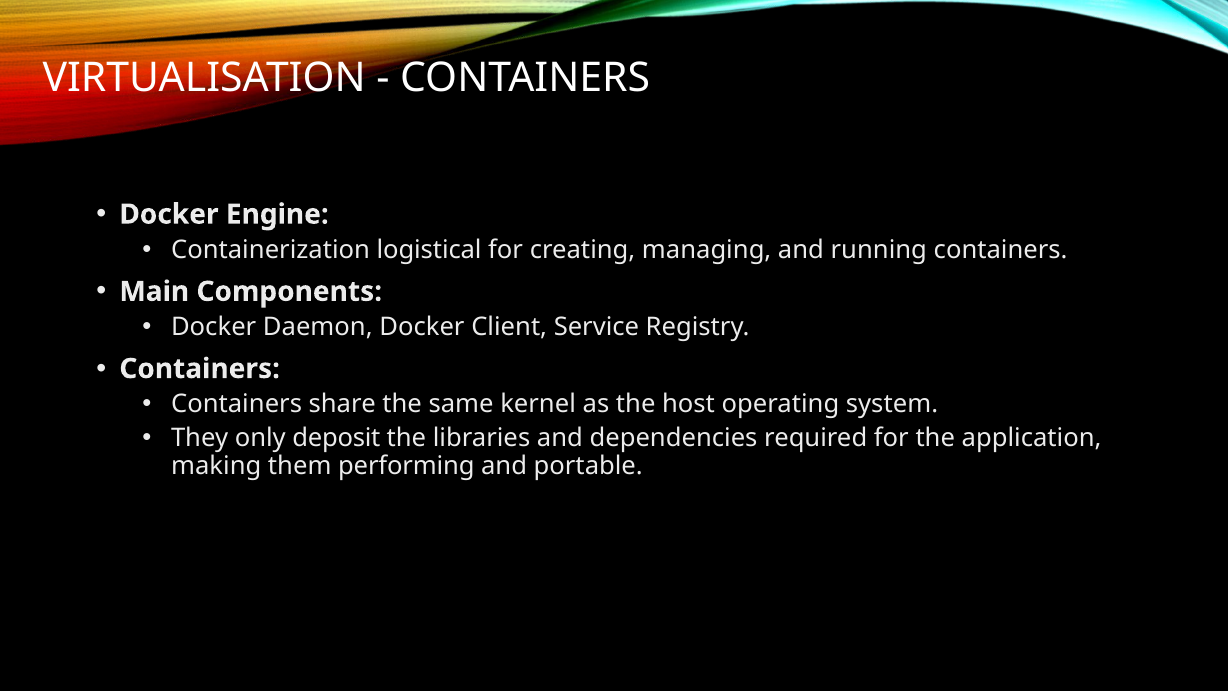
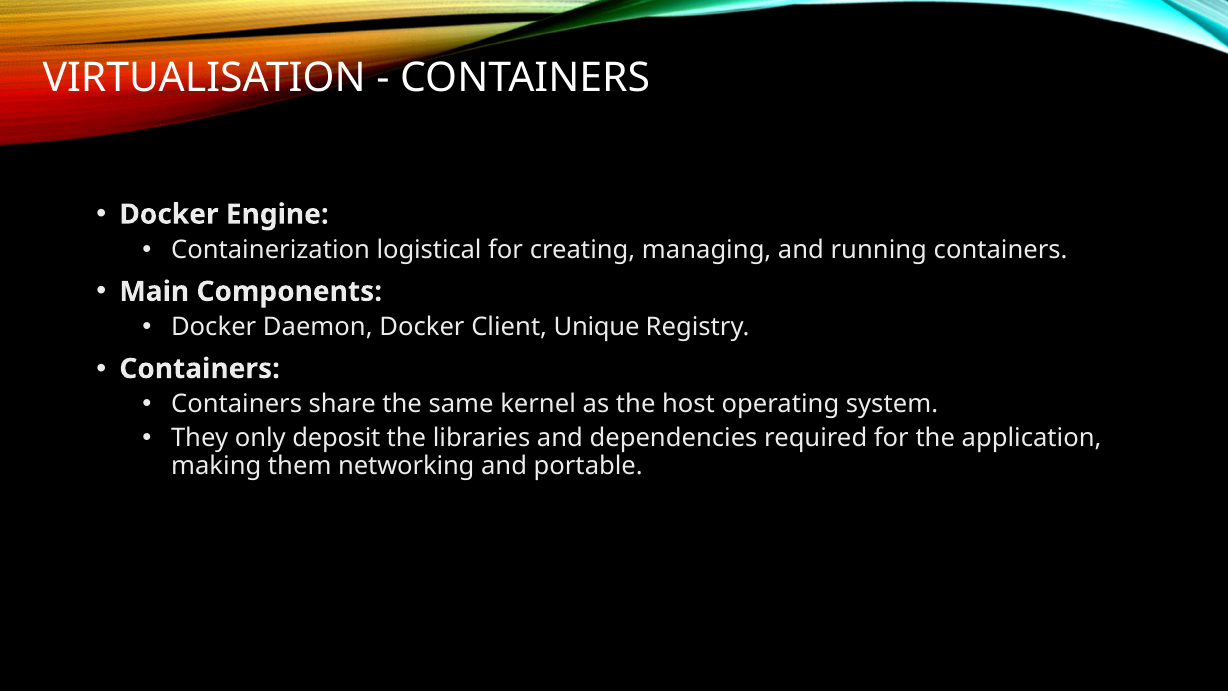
Service: Service -> Unique (597, 327)
performing: performing -> networking (406, 466)
